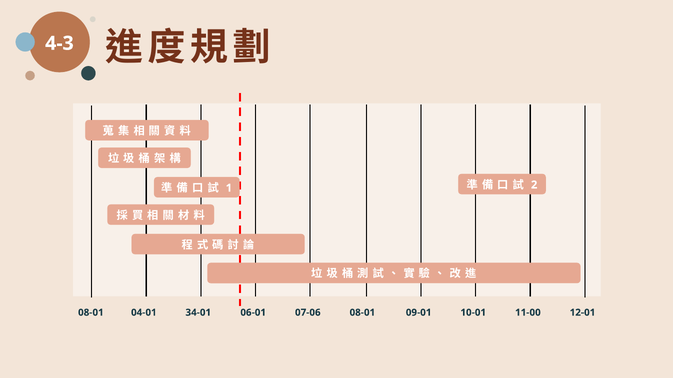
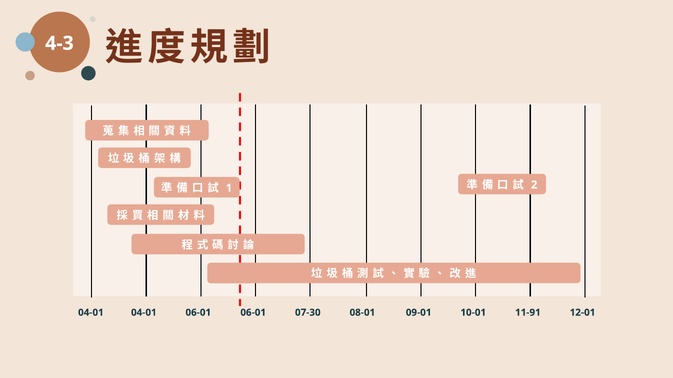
08-01: 08-01 -> 04-01 (91, 313)
04-01 34-01: 34-01 -> 06-01 (198, 313)
07-06: 07-06 -> 07-30 (308, 313)
11-00: 11-00 -> 11-91 (528, 313)
